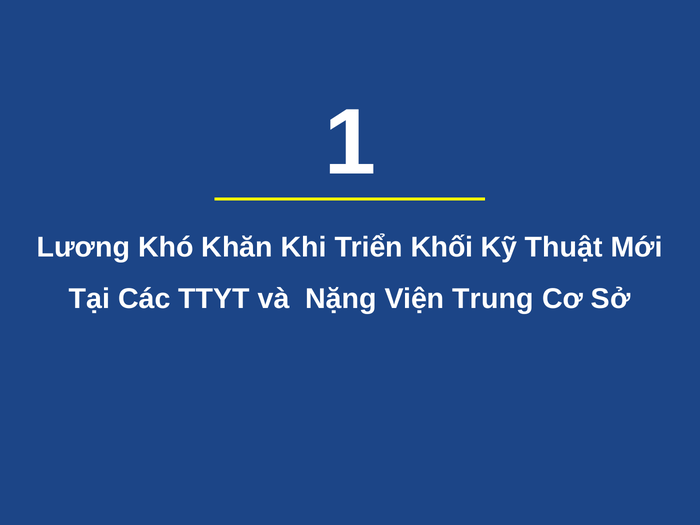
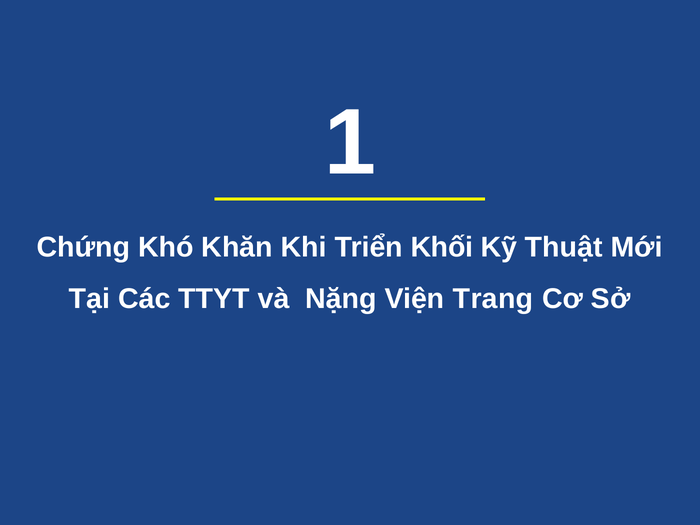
Lương: Lương -> Chứng (83, 247)
Trung: Trung -> Trang (493, 299)
